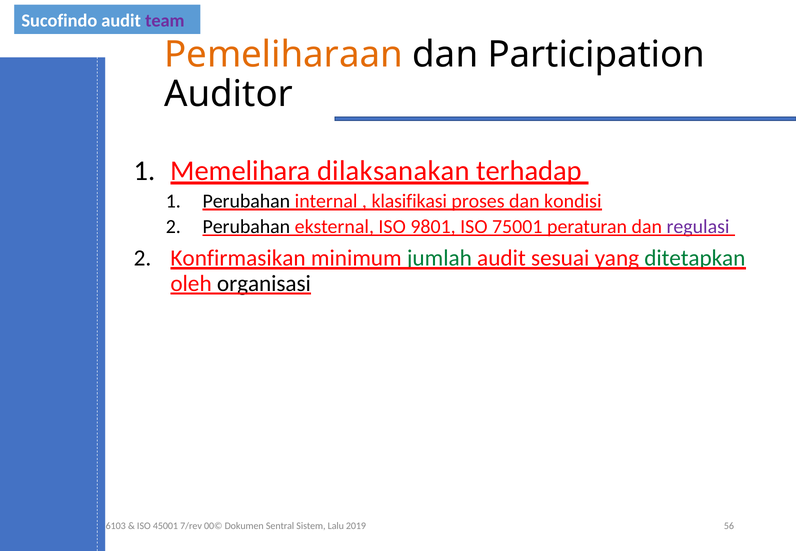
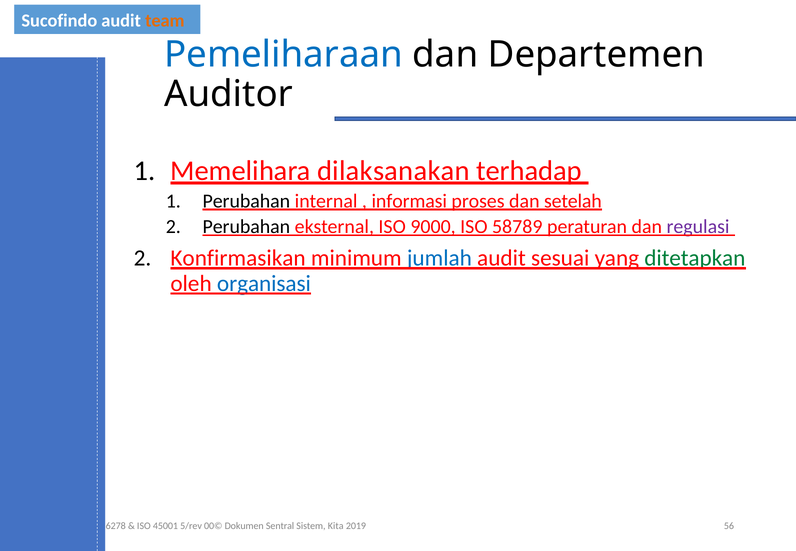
team colour: purple -> orange (165, 21)
Pemeliharaan colour: orange -> blue (284, 55)
Participation: Participation -> Departemen (596, 55)
klasifikasi: klasifikasi -> informasi (409, 201)
kondisi: kondisi -> setelah (573, 201)
9801: 9801 -> 9000 (433, 227)
75001: 75001 -> 58789 (517, 227)
jumlah colour: green -> blue (439, 258)
organisasi colour: black -> blue (264, 283)
6103: 6103 -> 6278 (116, 526)
7/rev: 7/rev -> 5/rev (191, 526)
Lalu: Lalu -> Kita (336, 526)
